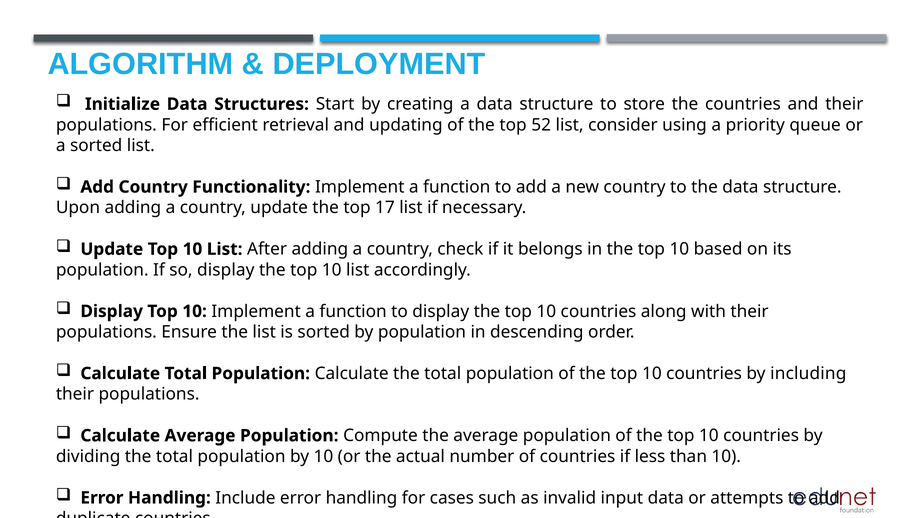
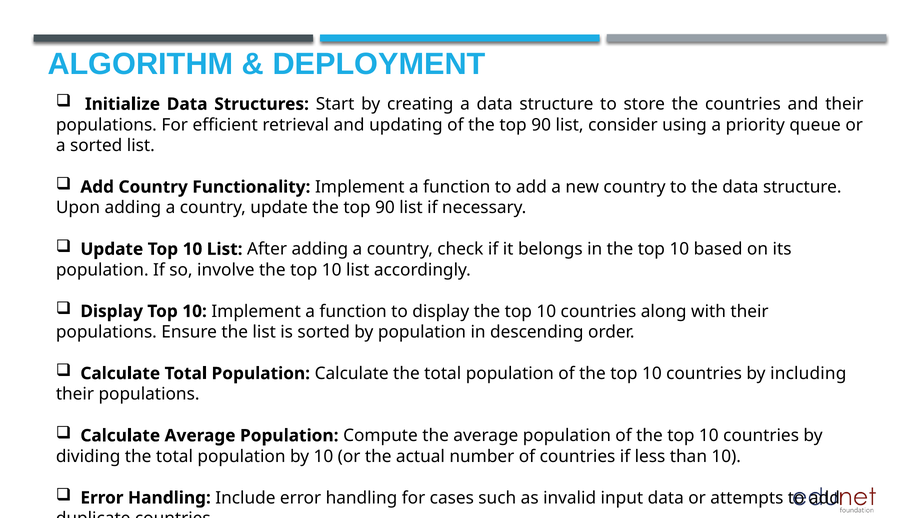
of the top 52: 52 -> 90 (541, 125)
update the top 17: 17 -> 90 (385, 208)
so display: display -> involve (226, 270)
